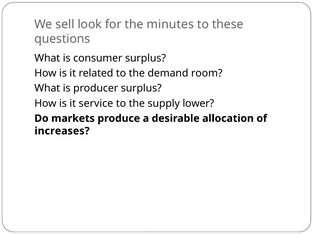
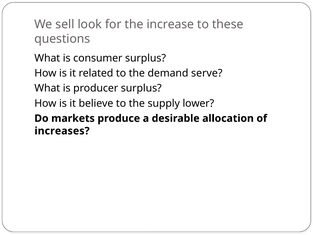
minutes: minutes -> increase (170, 24)
room: room -> serve (207, 73)
service: service -> believe (96, 103)
